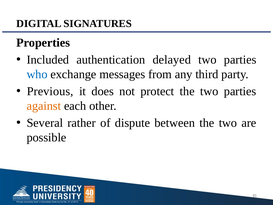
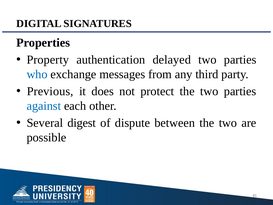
Included: Included -> Property (48, 60)
against colour: orange -> blue (44, 106)
rather: rather -> digest (82, 123)
